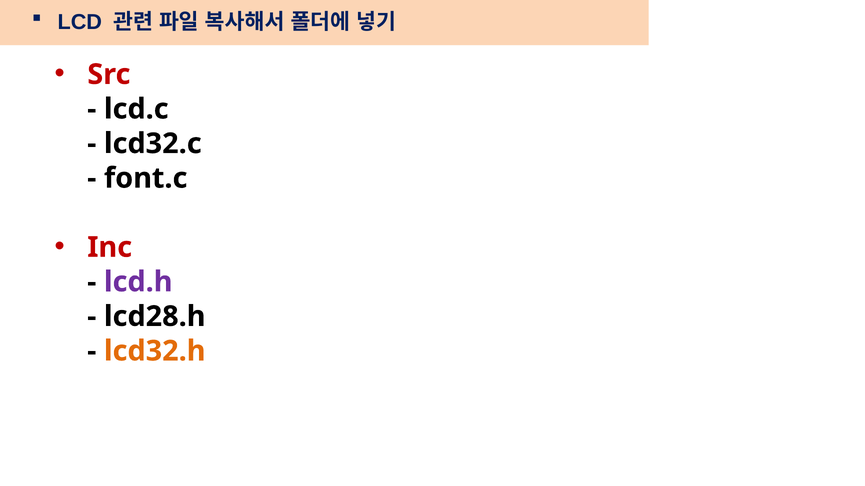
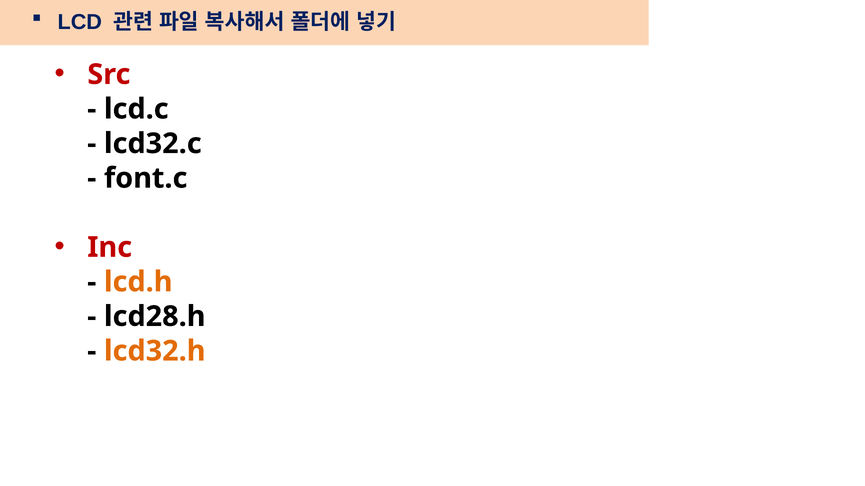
lcd.h colour: purple -> orange (138, 282)
